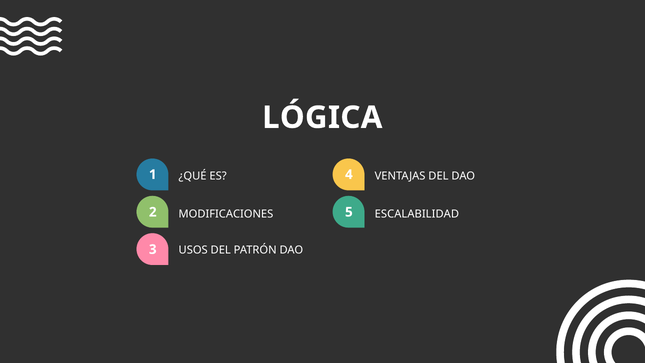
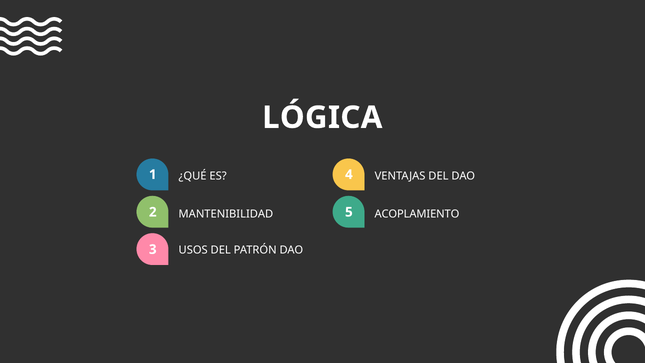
MODIFICACIONES: MODIFICACIONES -> MANTENIBILIDAD (226, 214)
ESCALABILIDAD: ESCALABILIDAD -> ACOPLAMIENTO (417, 214)
